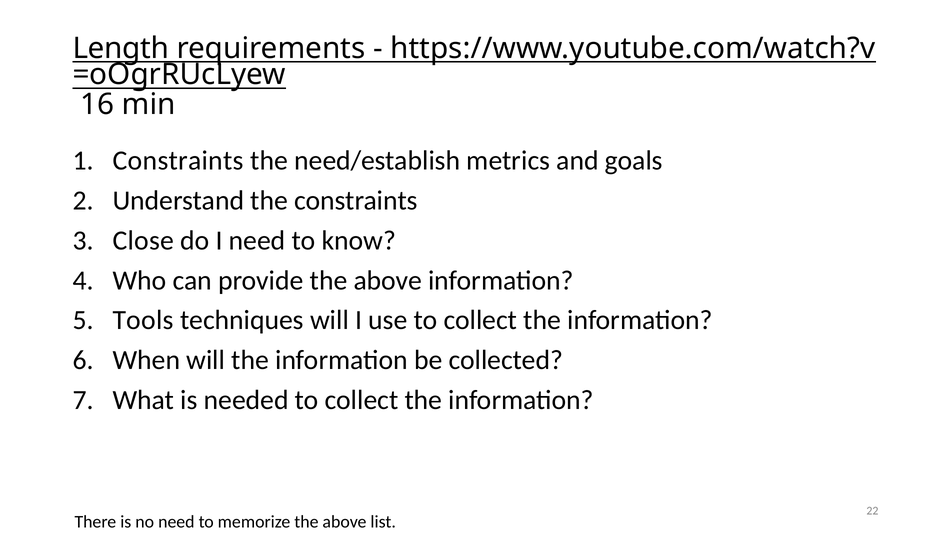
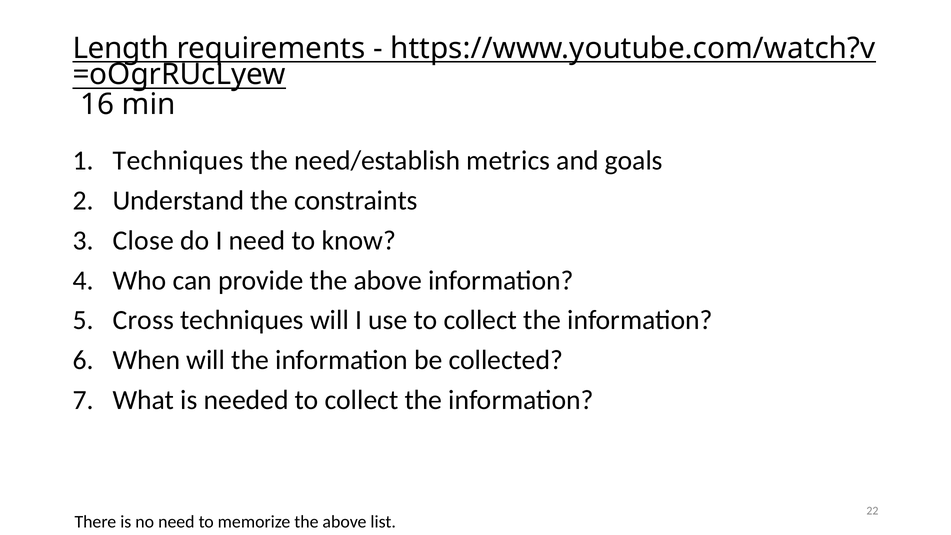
Constraints: Constraints -> Techniques (178, 161)
Tools: Tools -> Cross (143, 320)
